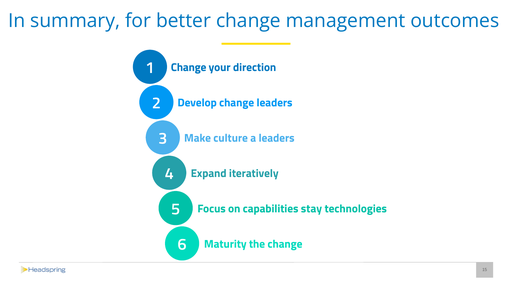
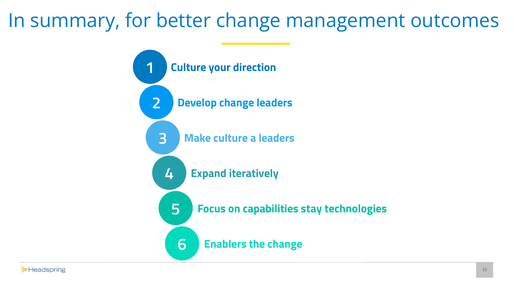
1 Change: Change -> Culture (189, 68)
Maturity: Maturity -> Enablers (225, 244)
